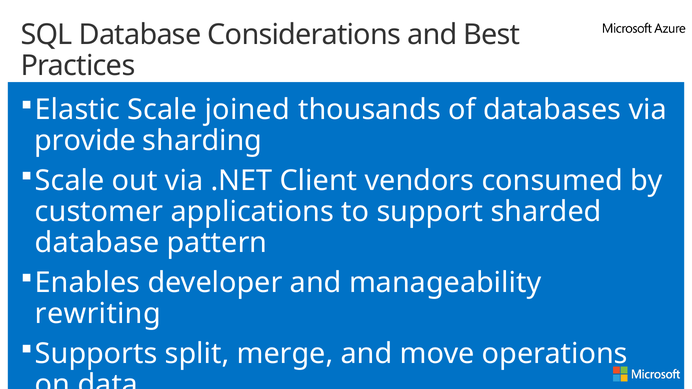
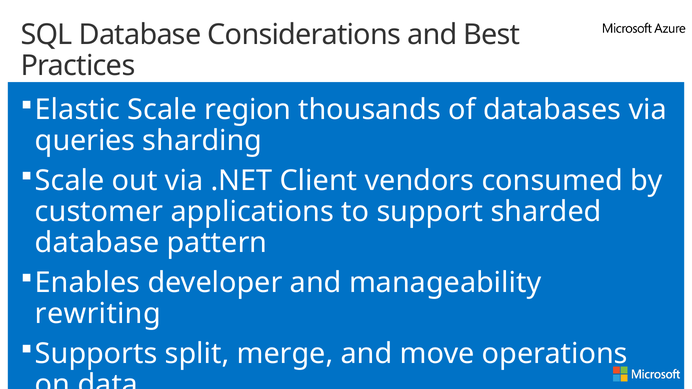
joined: joined -> region (248, 110)
provide: provide -> queries (85, 141)
